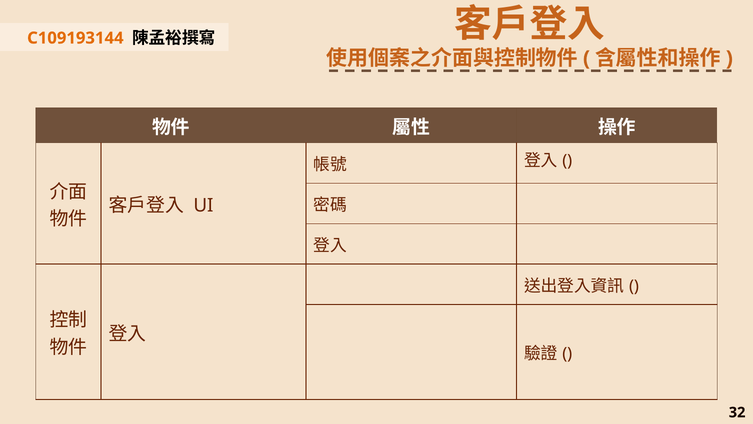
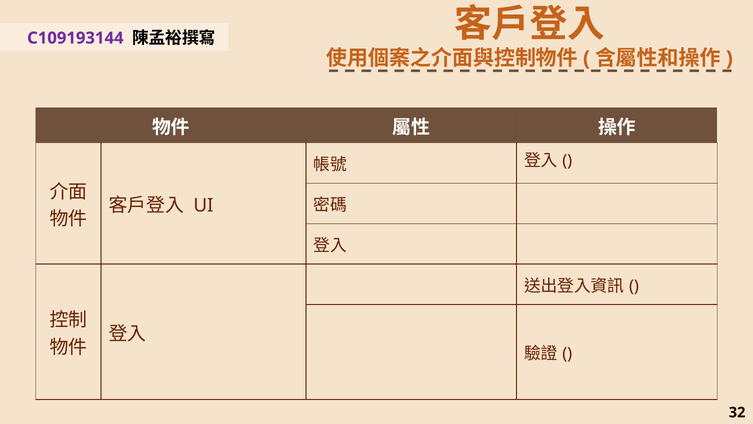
C109193144 colour: orange -> purple (75, 38)
